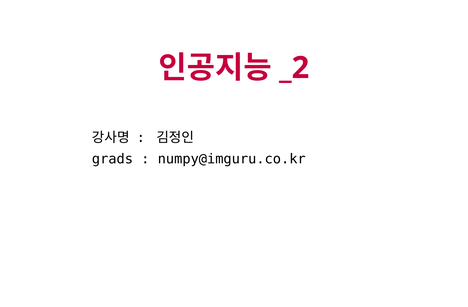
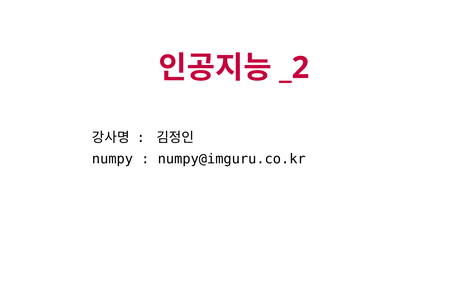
grads: grads -> numpy (112, 159)
